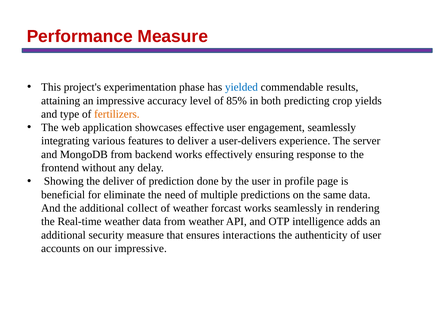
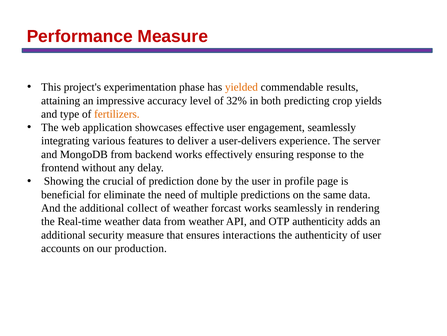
yielded colour: blue -> orange (241, 87)
85%: 85% -> 32% (237, 100)
the deliver: deliver -> crucial (118, 181)
OTP intelligence: intelligence -> authenticity (318, 221)
our impressive: impressive -> production (141, 248)
